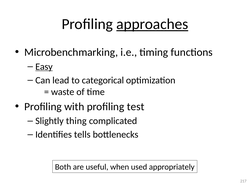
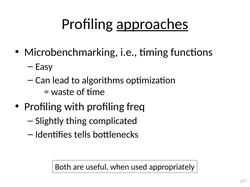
Easy underline: present -> none (44, 67)
categorical: categorical -> algorithms (103, 80)
test: test -> freq (136, 107)
